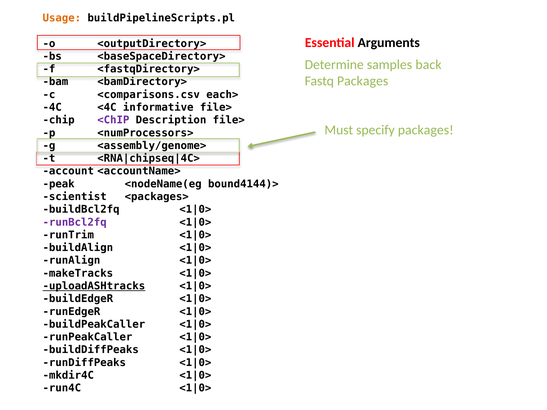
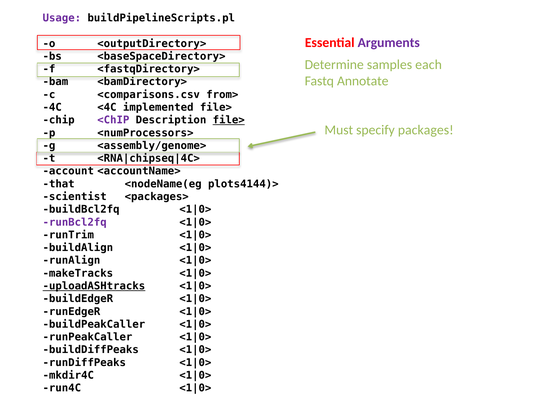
Usage colour: orange -> purple (62, 18)
Arguments colour: black -> purple (389, 43)
back: back -> each (429, 65)
Fastq Packages: Packages -> Annotate (363, 81)
each>: each> -> from> (222, 95)
informative: informative -> implemented (158, 107)
file> underline: none -> present (229, 120)
peak: peak -> that (59, 184)
bound4144)>: bound4144)> -> plots4144)> (243, 184)
